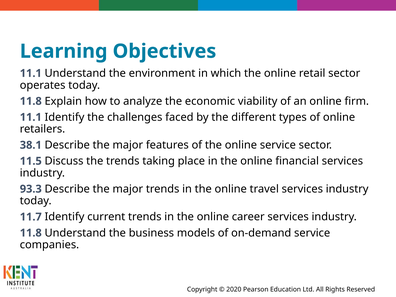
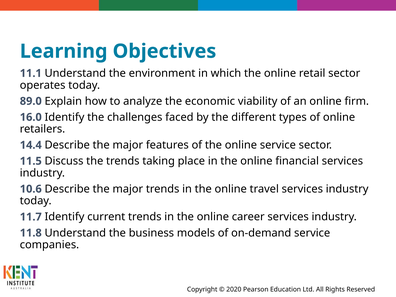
11.8: 11.8 -> 89.0 (31, 101)
11.1: 11.1 -> 16.0 (31, 117)
38.1: 38.1 -> 14.4 (31, 145)
93.3: 93.3 -> 10.6 (31, 189)
